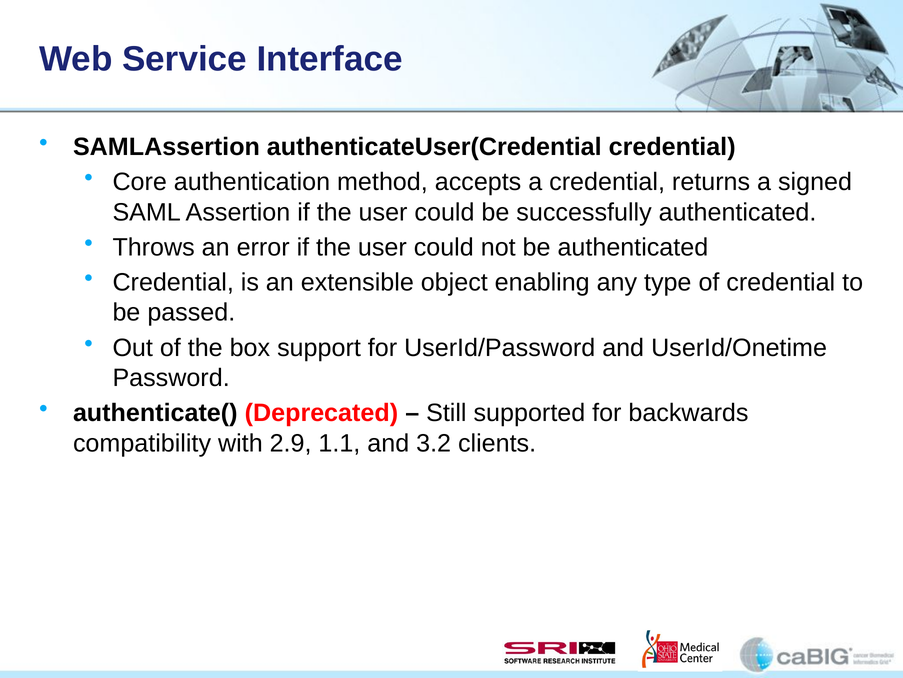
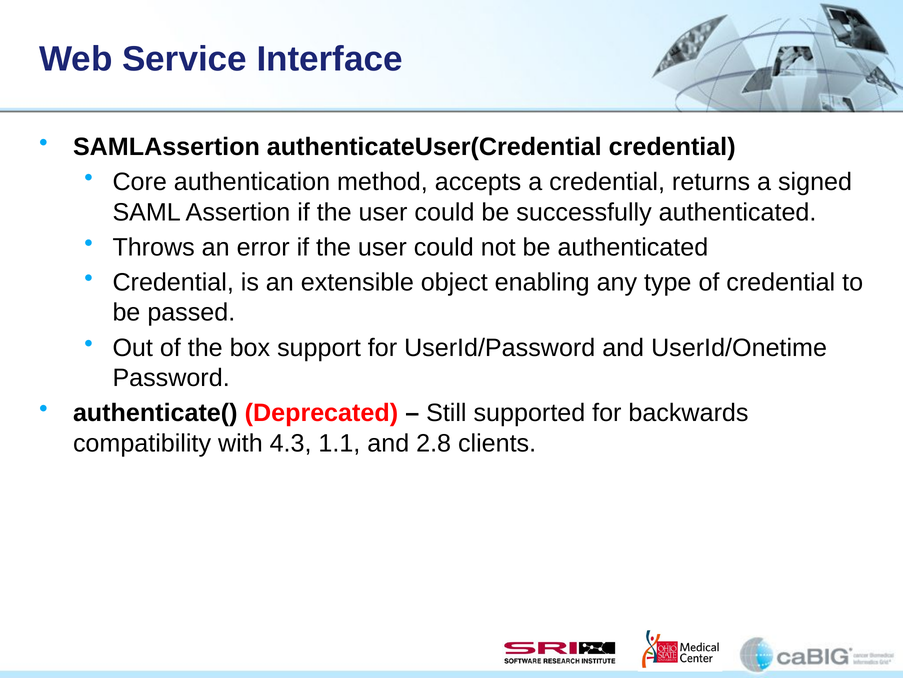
2.9: 2.9 -> 4.3 (291, 443)
3.2: 3.2 -> 2.8 (434, 443)
